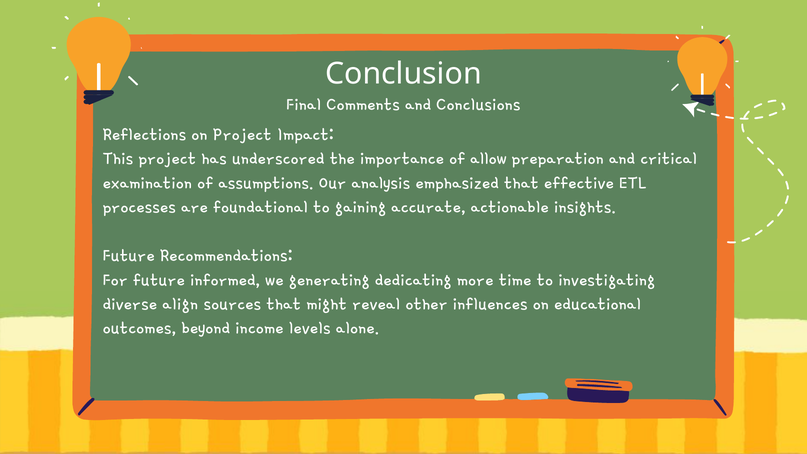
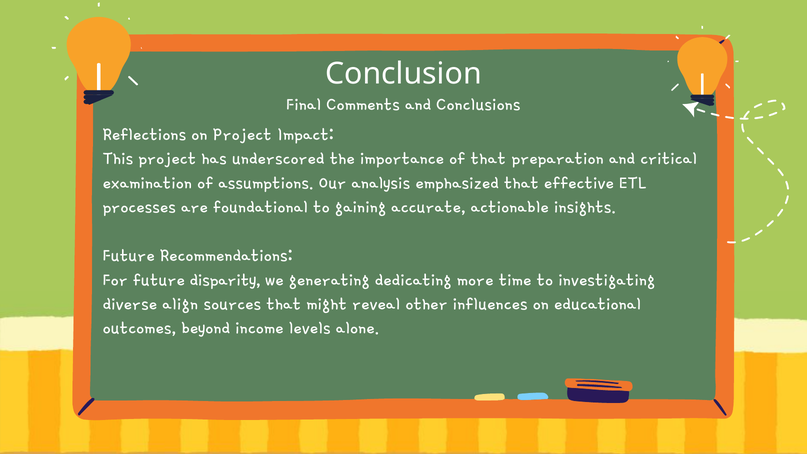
of allow: allow -> that (488, 157)
informed: informed -> disparity (225, 278)
